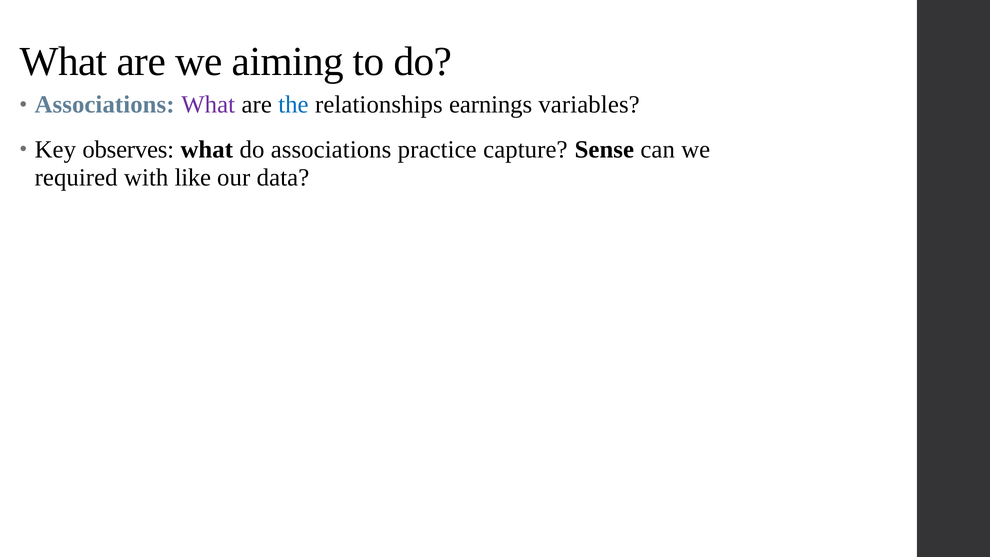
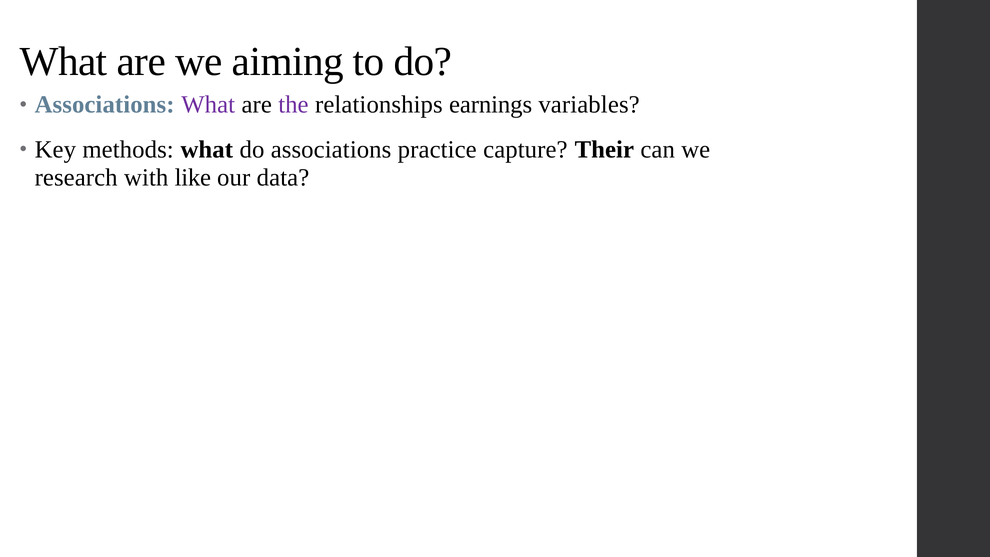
the colour: blue -> purple (293, 105)
observes: observes -> methods (128, 149)
Sense: Sense -> Their (604, 149)
required: required -> research (76, 178)
